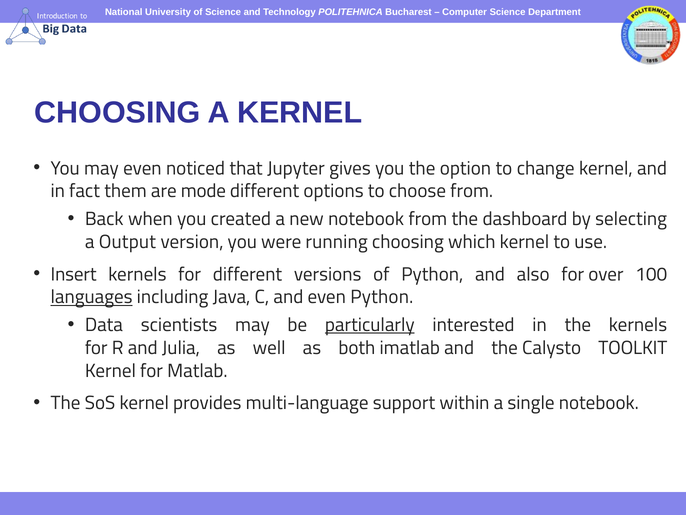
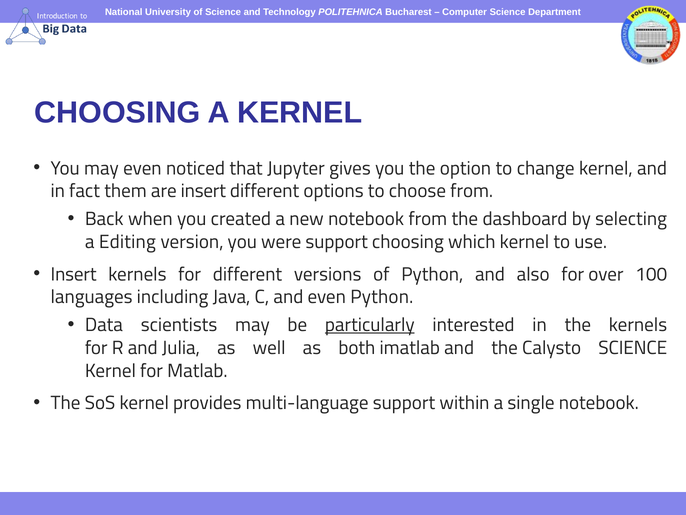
are mode: mode -> insert (203, 191)
Output: Output -> Editing (127, 242)
were running: running -> support (337, 242)
languages underline: present -> none (92, 297)
Calysto TOOLKIT: TOOLKIT -> SCIENCE (633, 347)
